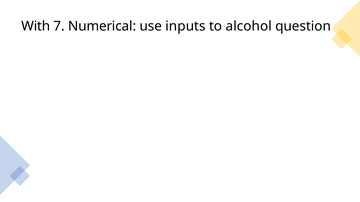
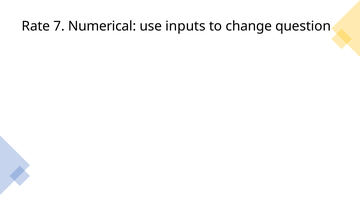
With: With -> Rate (36, 26)
alcohol: alcohol -> change (249, 26)
